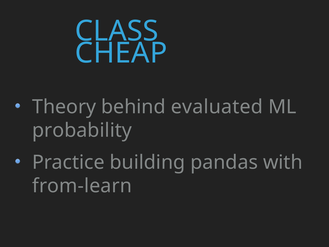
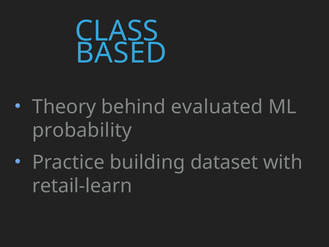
CHEAP: CHEAP -> BASED (121, 53)
pandas: pandas -> dataset (224, 162)
from-learn: from-learn -> retail-learn (82, 186)
